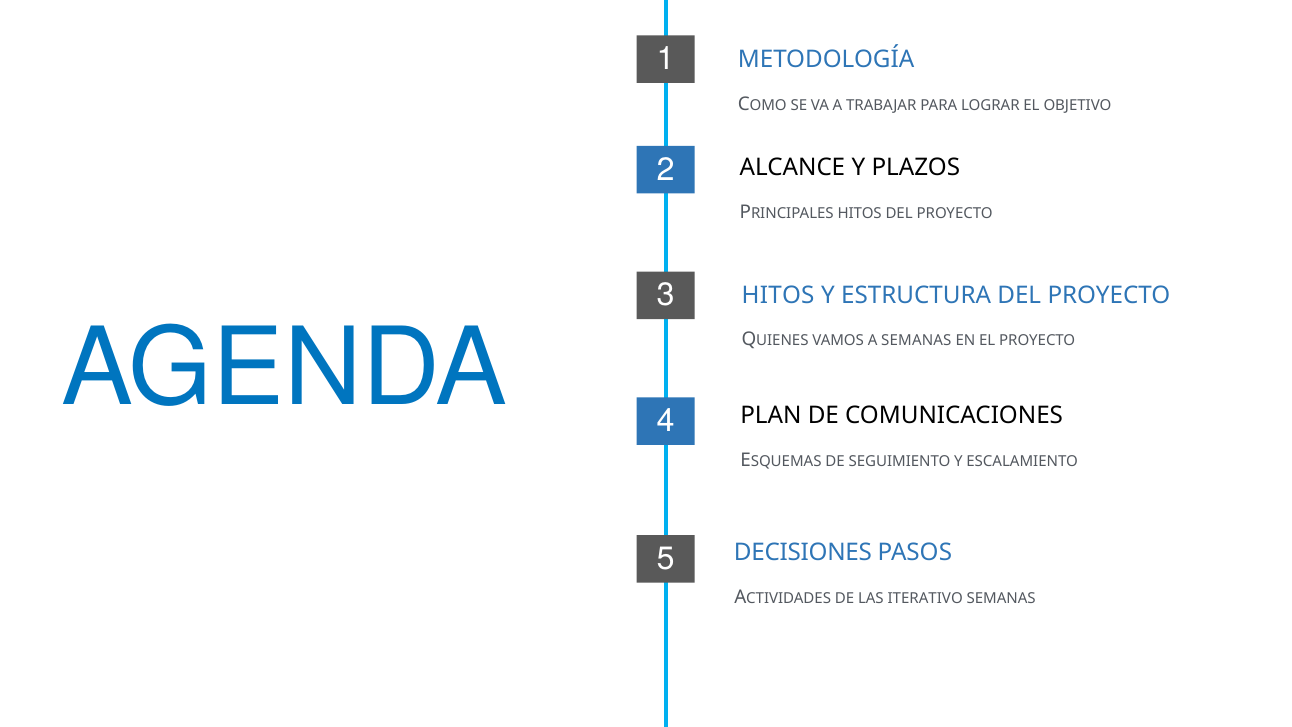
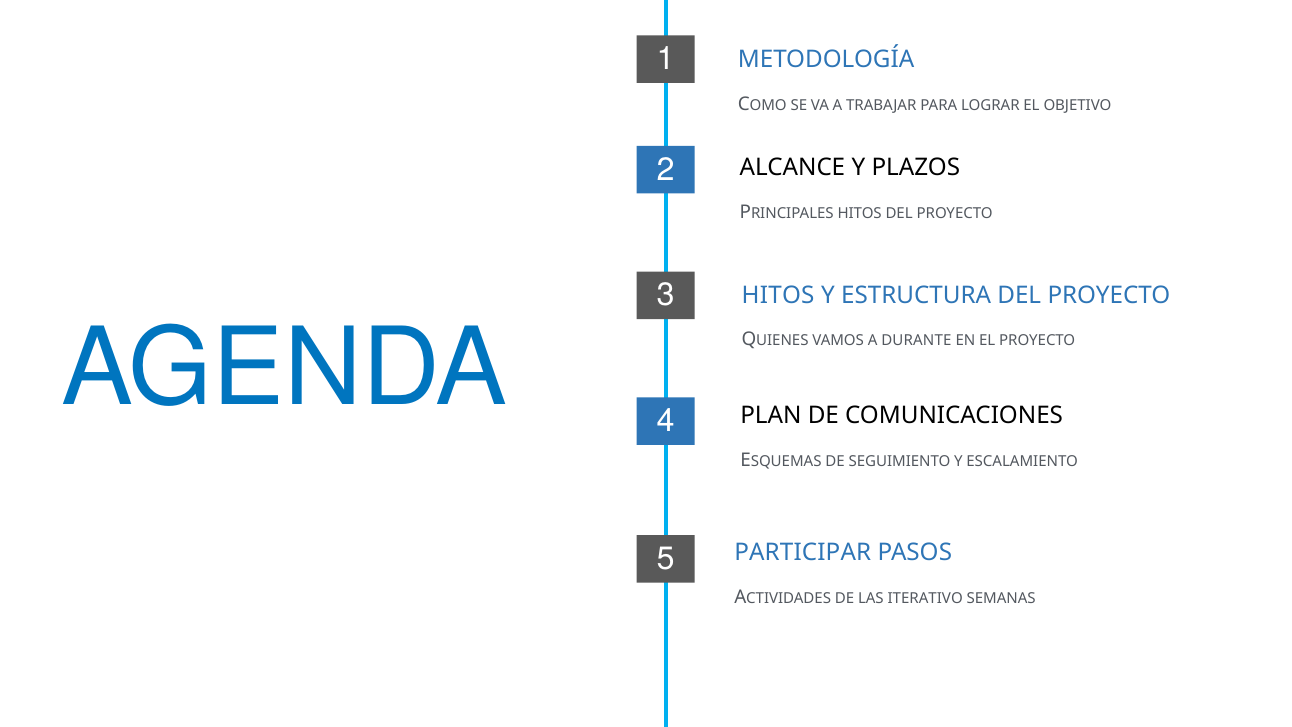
A SEMANAS: SEMANAS -> DURANTE (916, 341)
DECISIONES: DECISIONES -> PARTICIPAR (803, 553)
